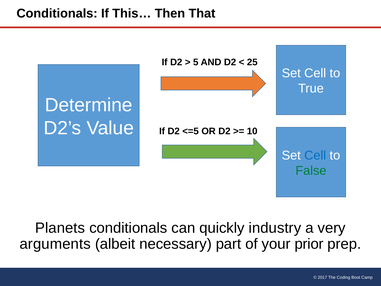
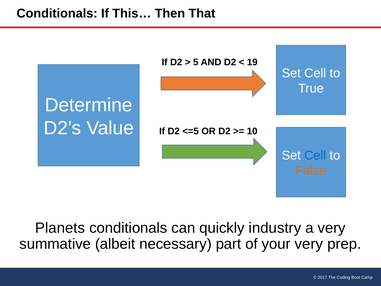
25: 25 -> 19 (252, 62)
False colour: green -> orange (311, 170)
arguments: arguments -> summative (55, 244)
your prior: prior -> very (309, 244)
